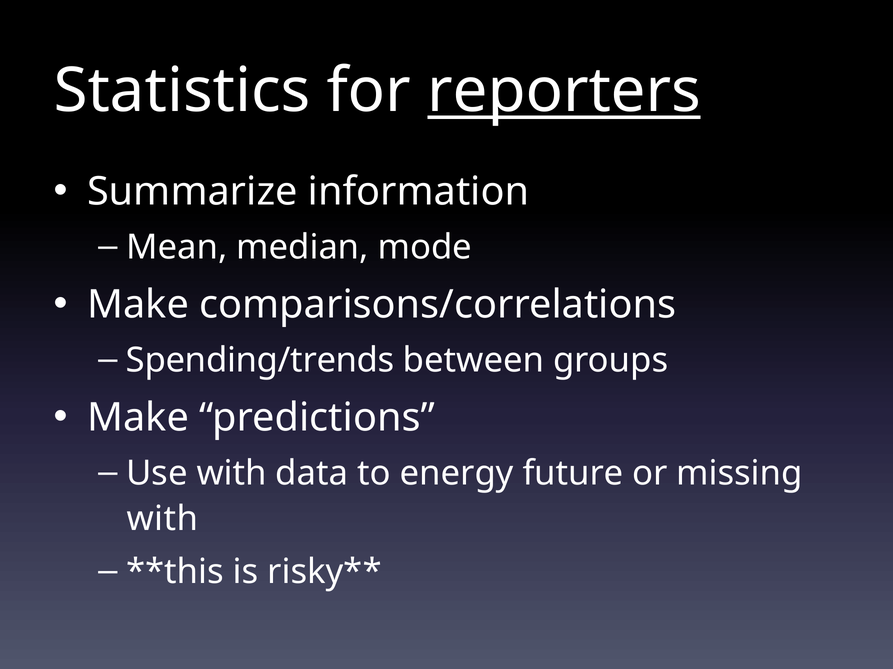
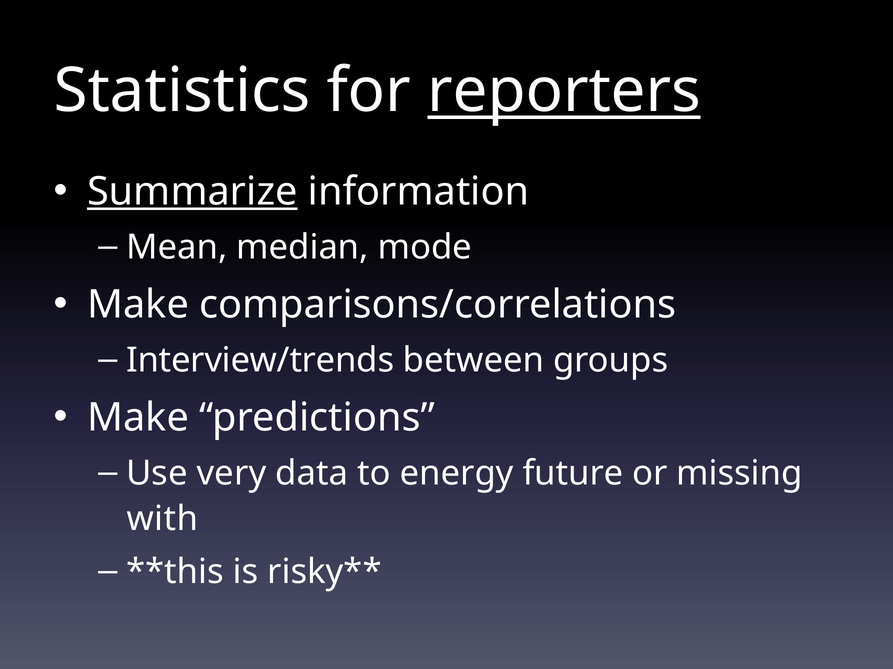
Summarize underline: none -> present (192, 192)
Spending/trends: Spending/trends -> Interview/trends (260, 361)
Use with: with -> very (231, 474)
